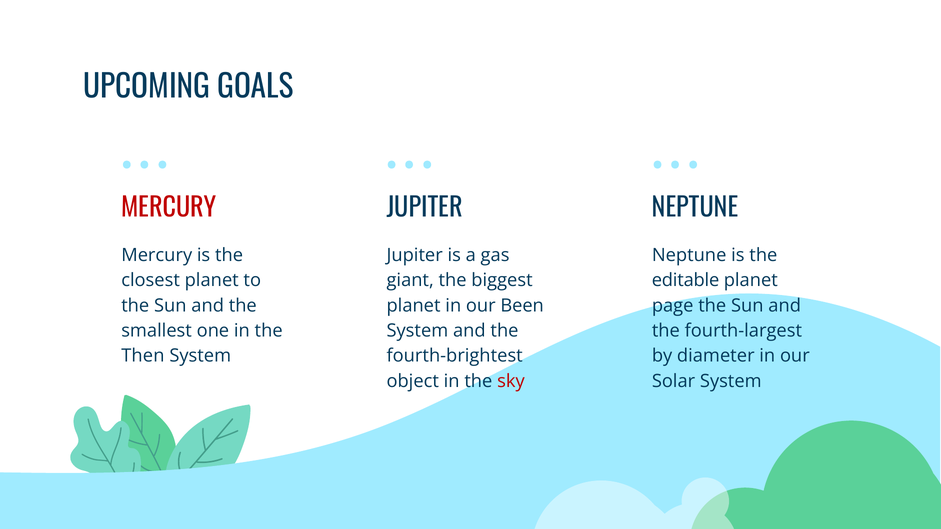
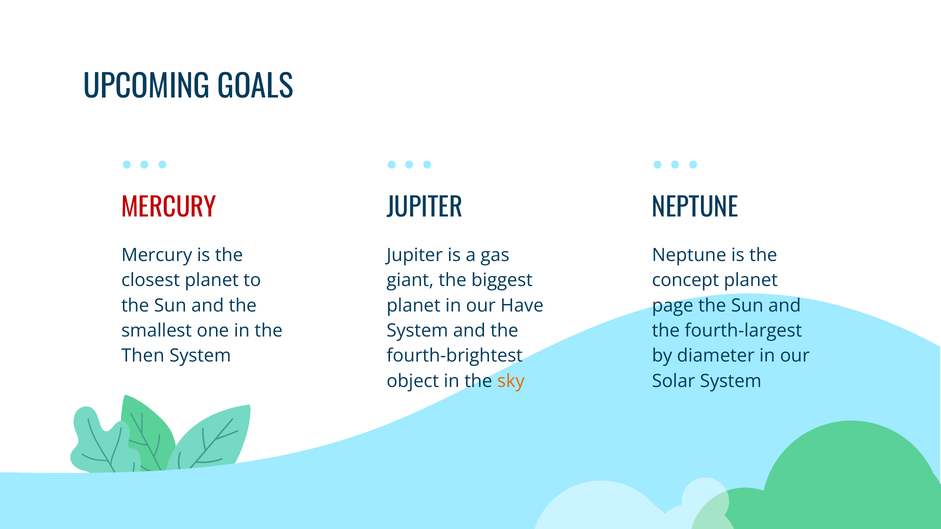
editable: editable -> concept (685, 280)
Been: Been -> Have (522, 306)
sky colour: red -> orange (511, 381)
